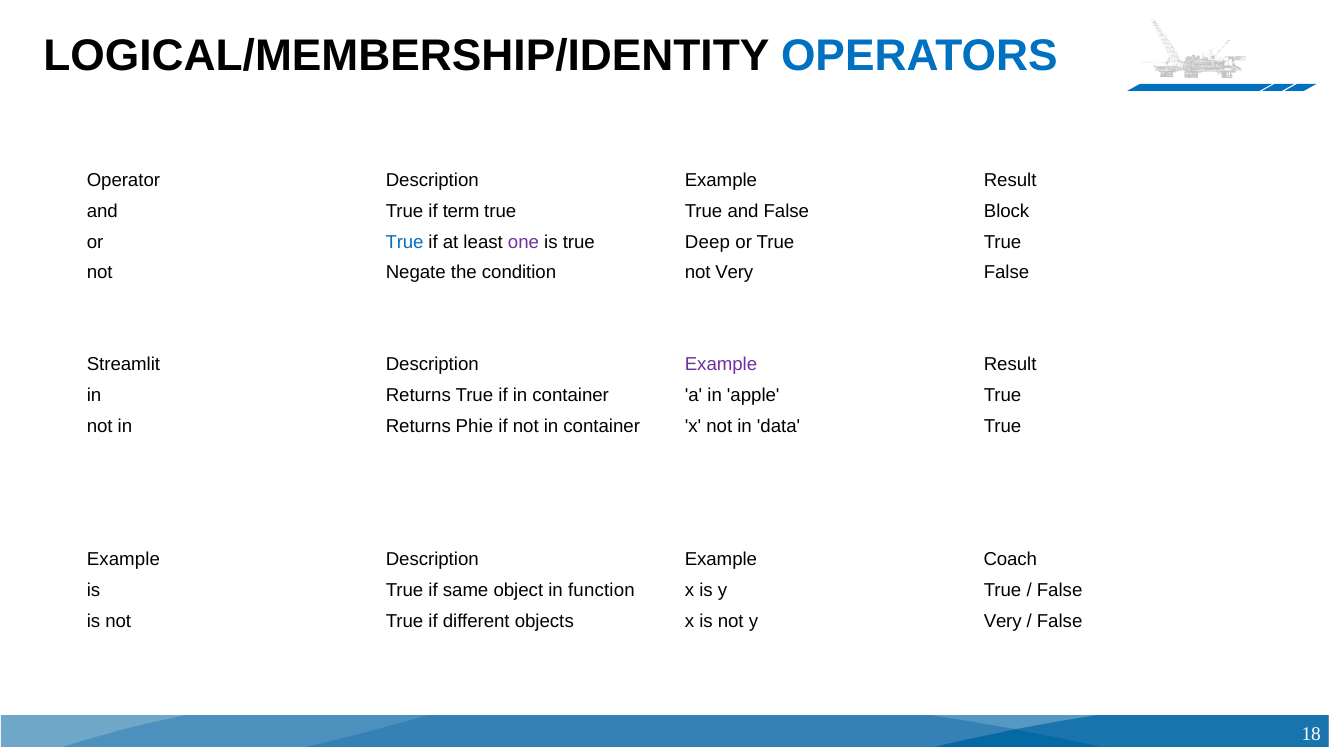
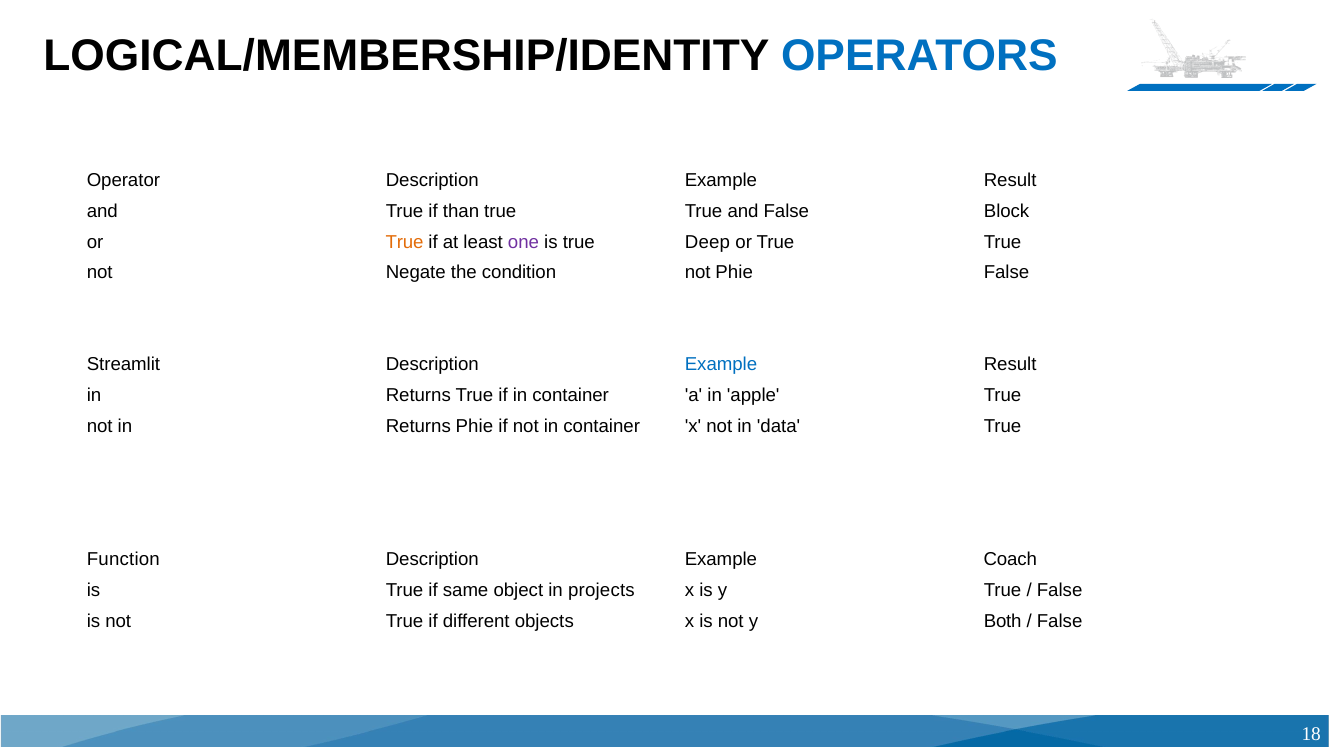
term: term -> than (461, 211)
True colour: blue -> orange (405, 242)
not Very: Very -> Phie (734, 273)
Example colour: purple -> blue (721, 365)
Example: Example -> Function (123, 560)
function: function -> projects (601, 591)
y Very: Very -> Both (1003, 621)
